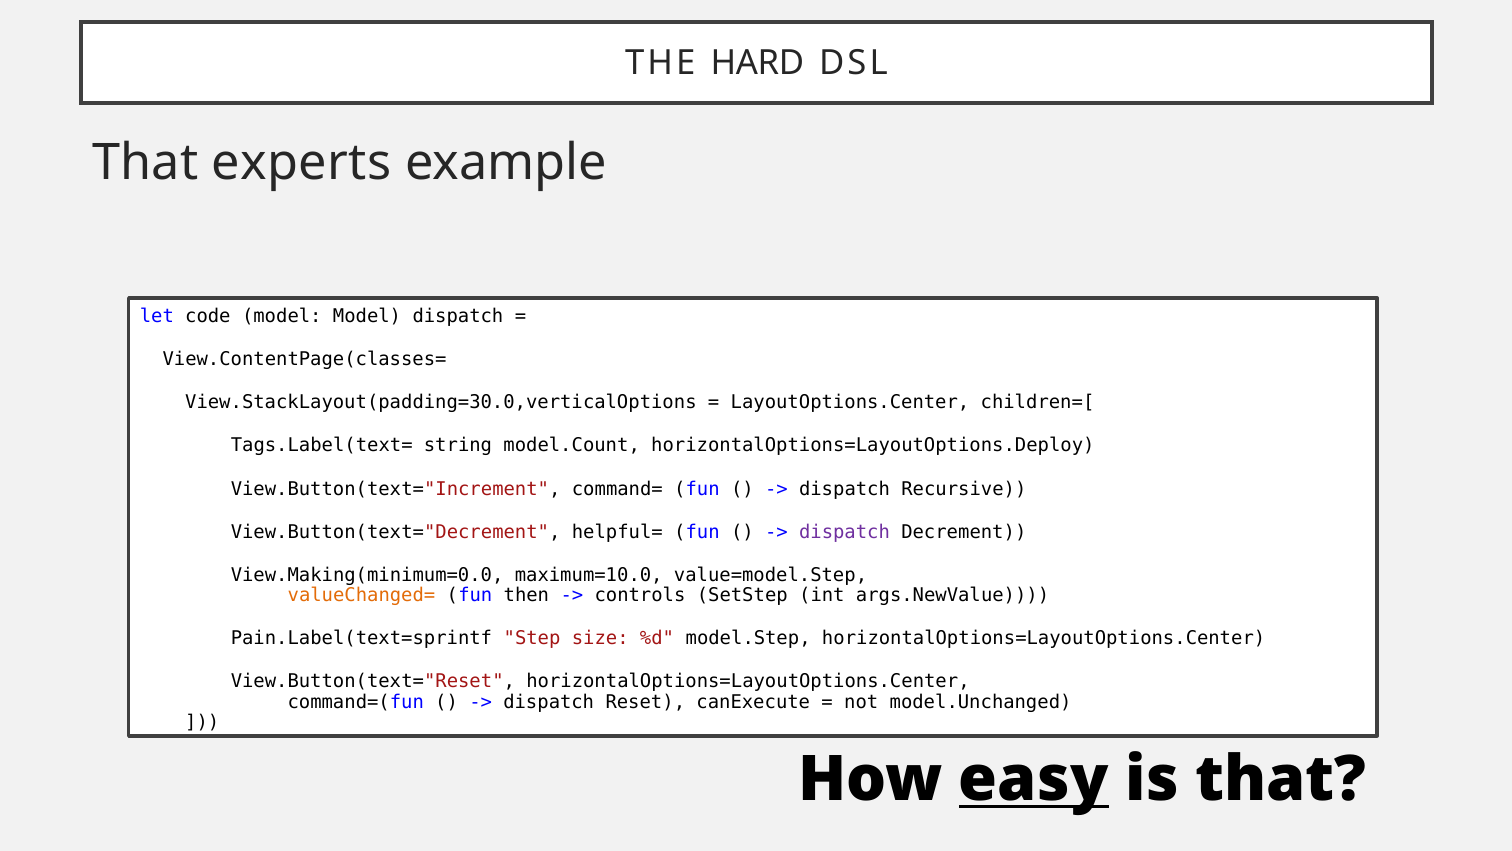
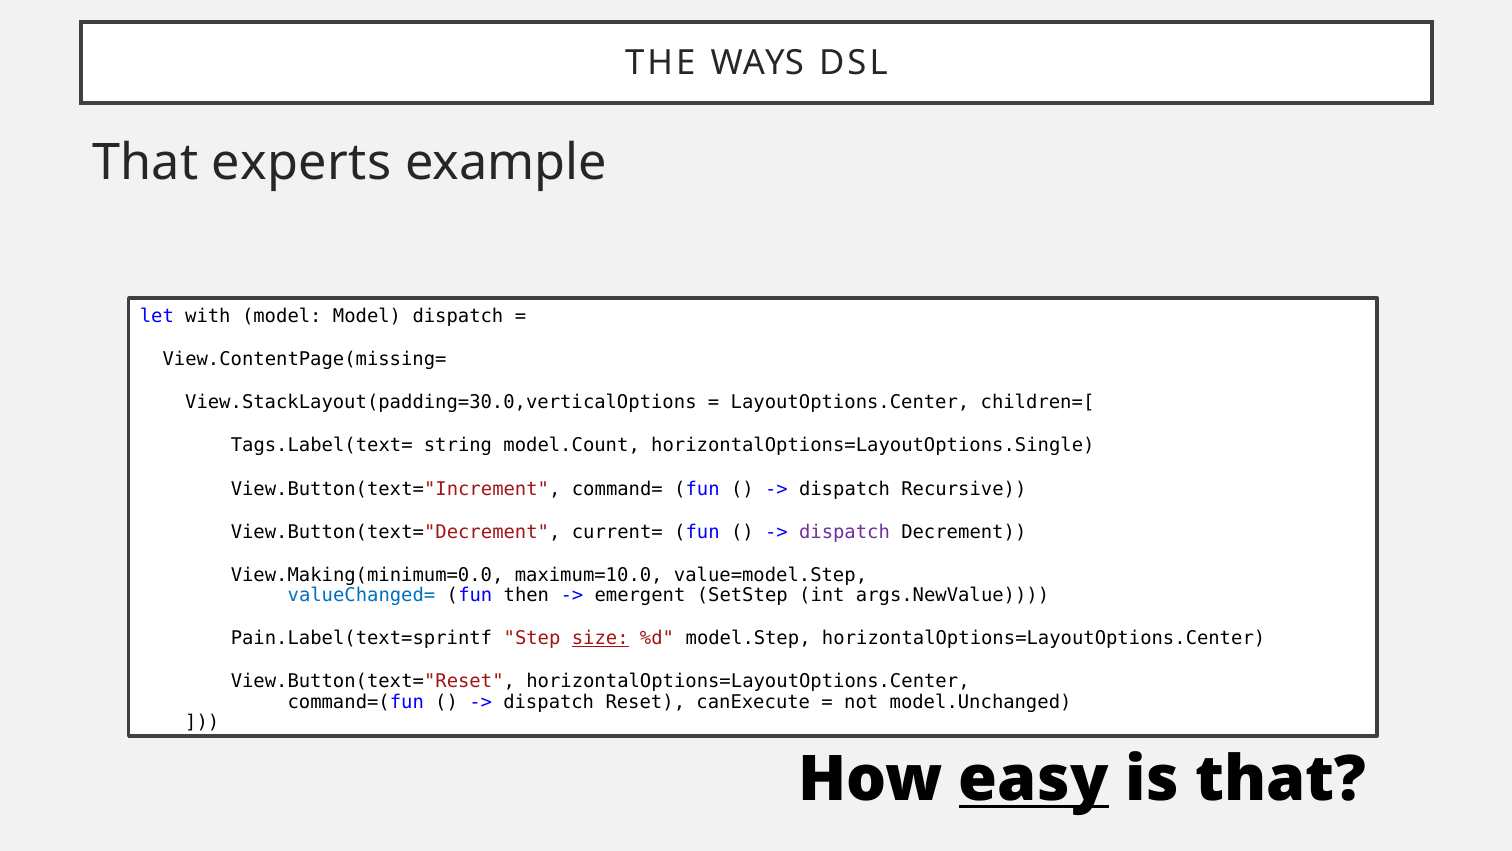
HARD: HARD -> WAYS (757, 63)
code: code -> with (208, 316)
View.ContentPage(classes=: View.ContentPage(classes= -> View.ContentPage(missing= (305, 359)
horizontalOptions=LayoutOptions.Deploy: horizontalOptions=LayoutOptions.Deploy -> horizontalOptions=LayoutOptions.Single (873, 445)
helpful=: helpful= -> current= (617, 532)
valueChanged= colour: orange -> blue (361, 595)
controls: controls -> emergent (640, 595)
size underline: none -> present (600, 638)
